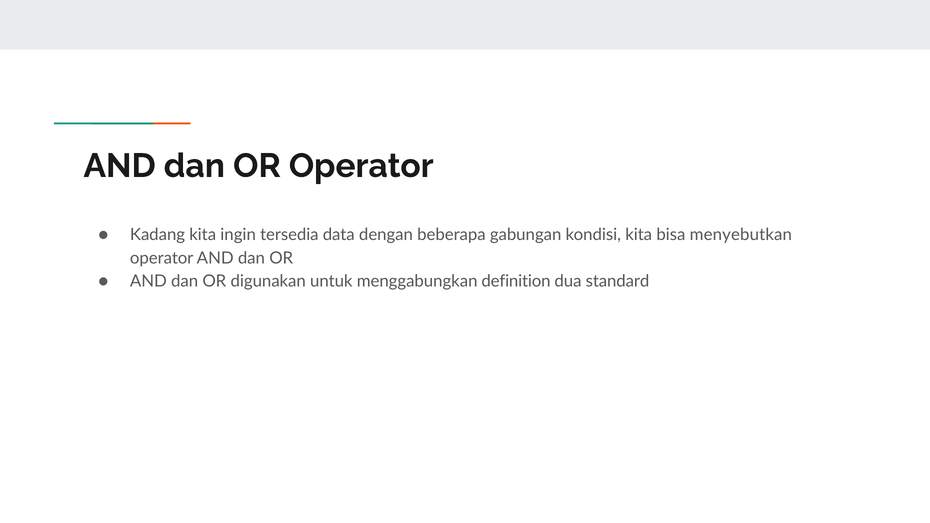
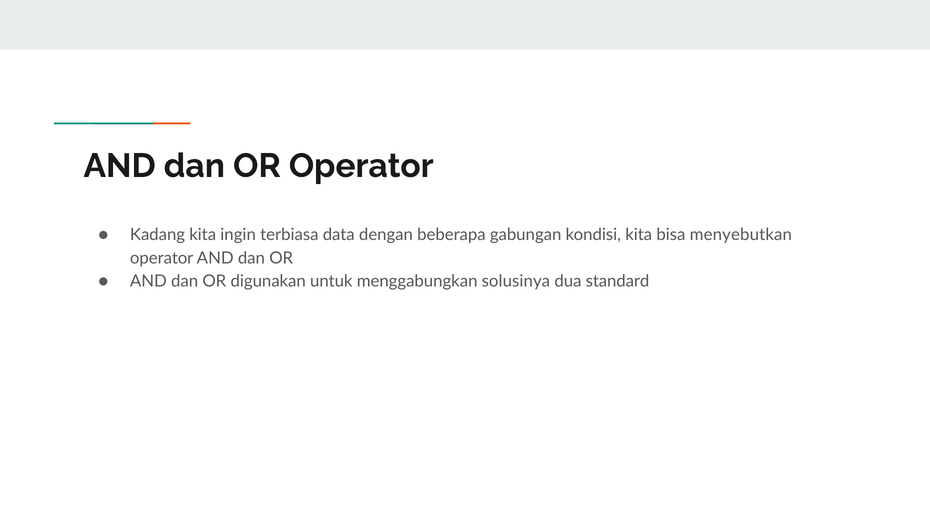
tersedia: tersedia -> terbiasa (289, 235)
definition: definition -> solusinya (516, 281)
